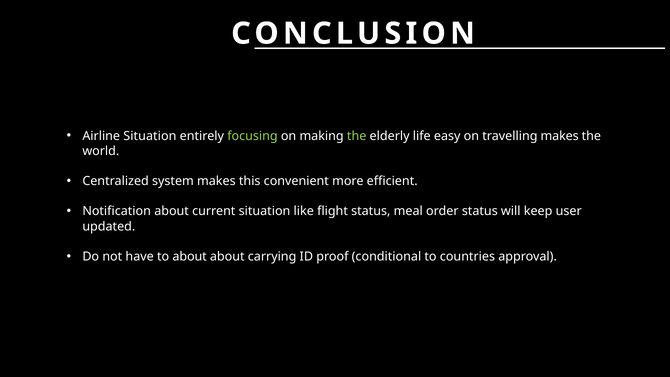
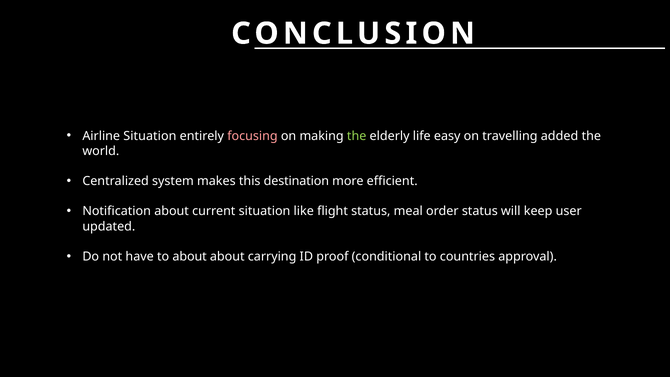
focusing colour: light green -> pink (252, 136)
travelling makes: makes -> added (560, 136)
convenient: convenient -> destination (296, 181)
